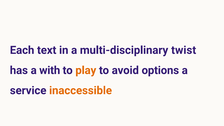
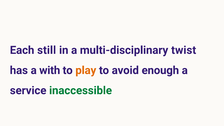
text: text -> still (47, 50)
options: options -> enough (160, 70)
inaccessible colour: orange -> green (81, 90)
